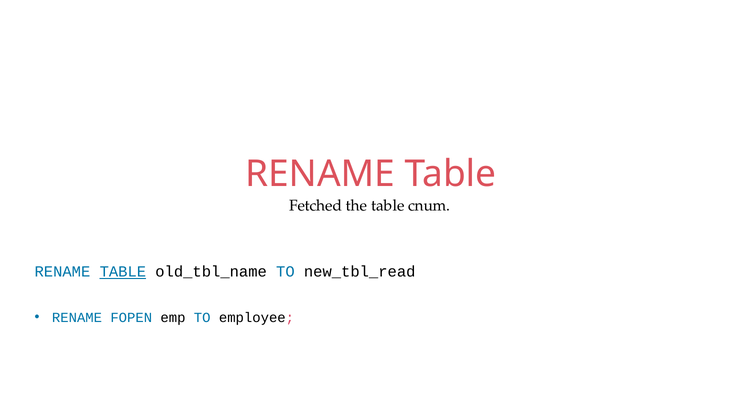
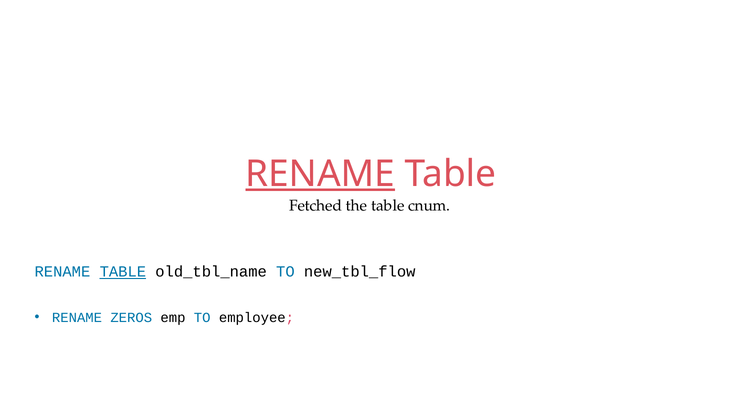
RENAME underline: none -> present (320, 174)
new_tbl_read: new_tbl_read -> new_tbl_flow (360, 272)
FOPEN: FOPEN -> ZEROS (131, 318)
